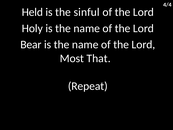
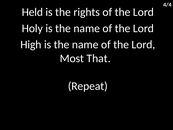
sinful: sinful -> rights (87, 12)
Bear: Bear -> High (31, 44)
